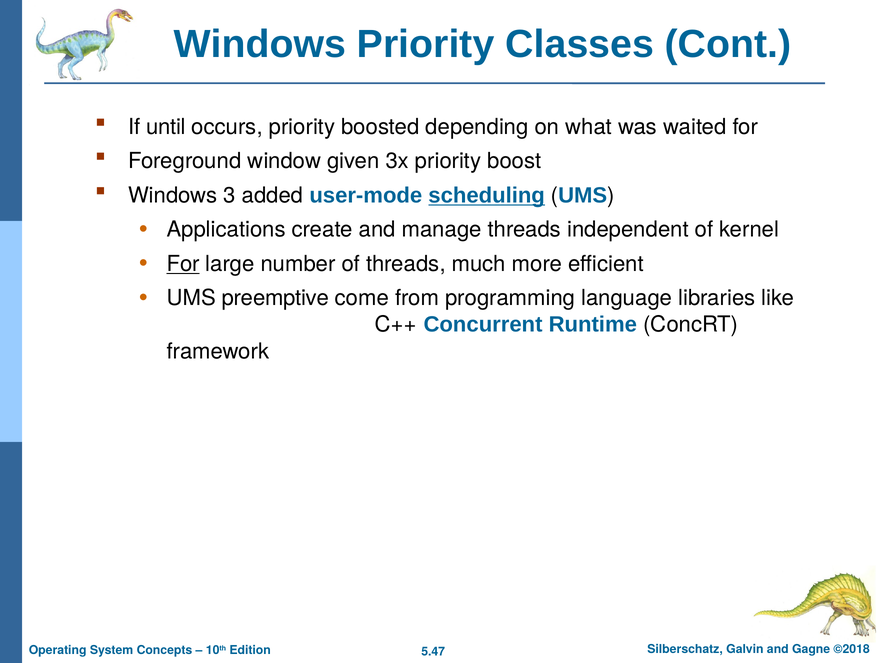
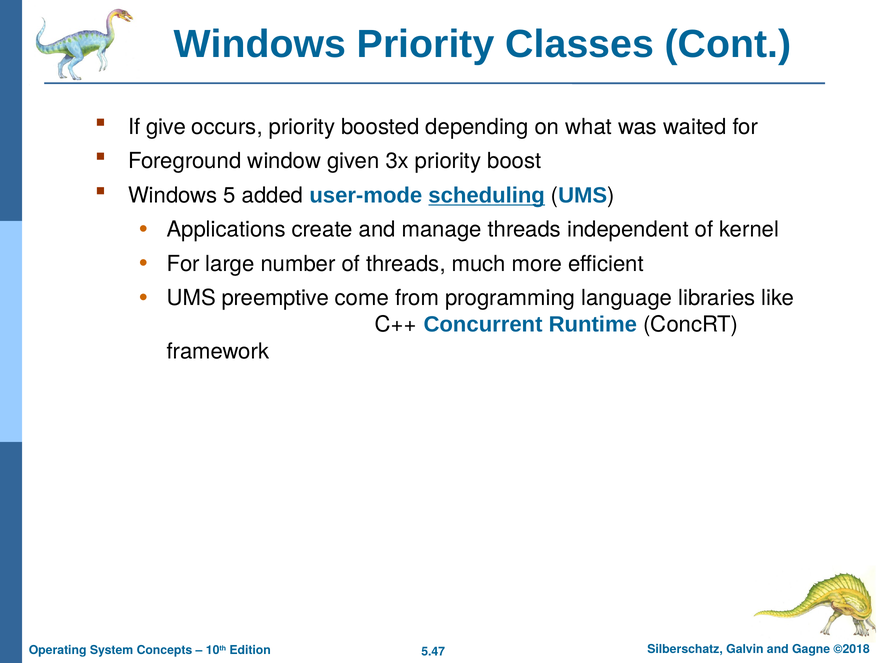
until: until -> give (166, 127)
3: 3 -> 5 (229, 195)
For underline: present -> none (183, 264)
